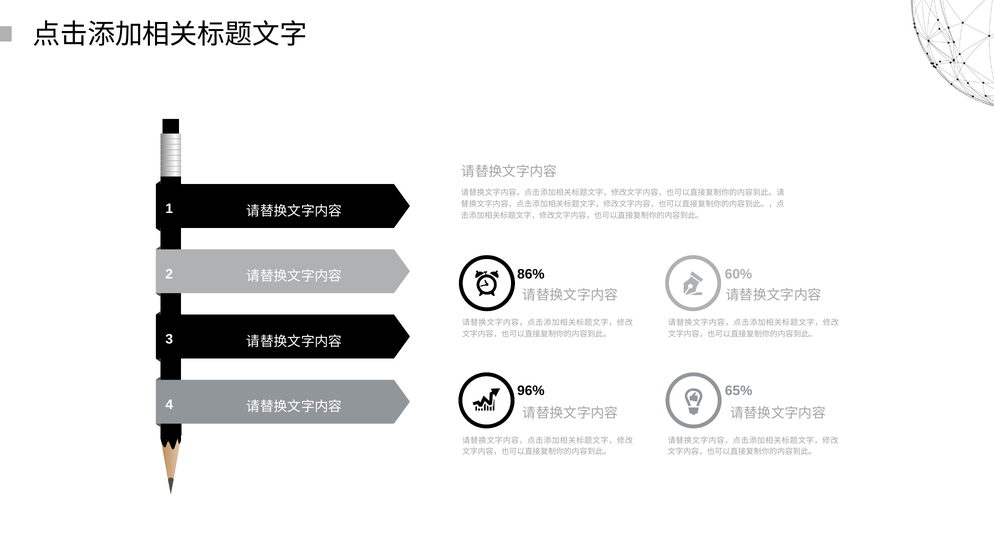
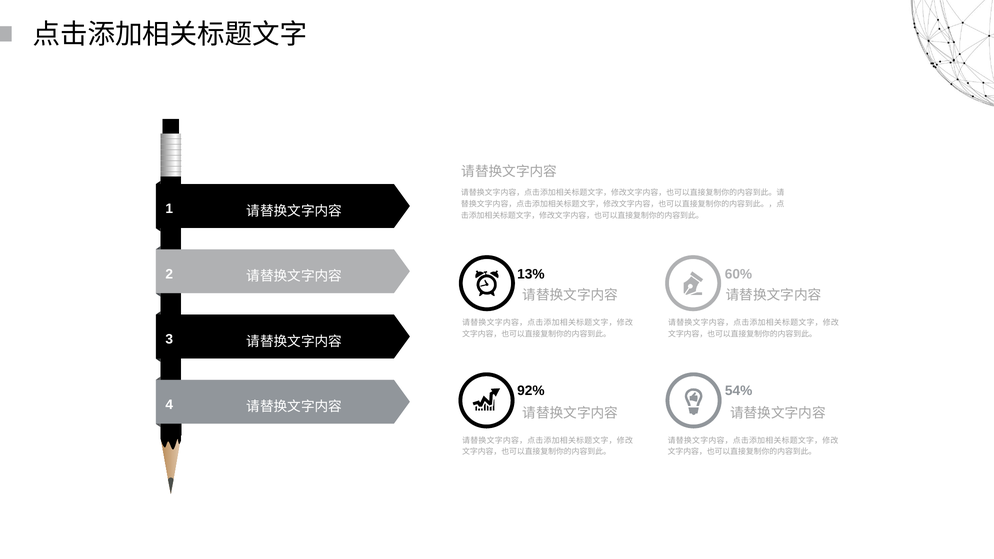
86%: 86% -> 13% (531, 274)
96%: 96% -> 92% (531, 391)
65%: 65% -> 54% (739, 391)
